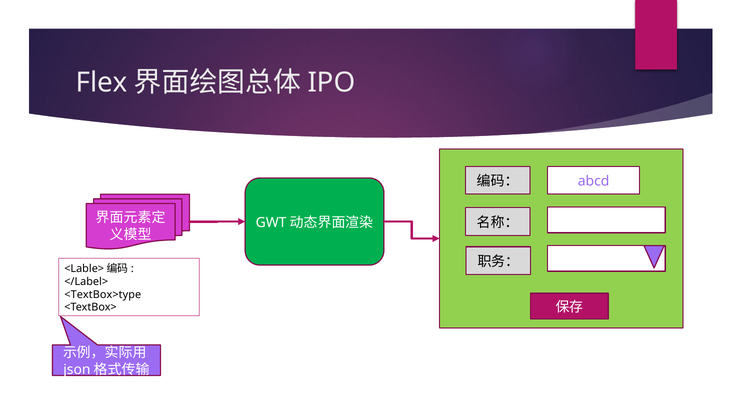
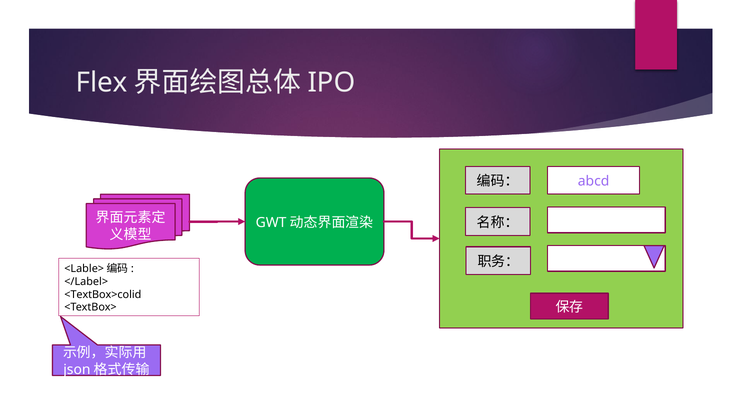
<TextBox>type: <TextBox>type -> <TextBox>colid (103, 295)
